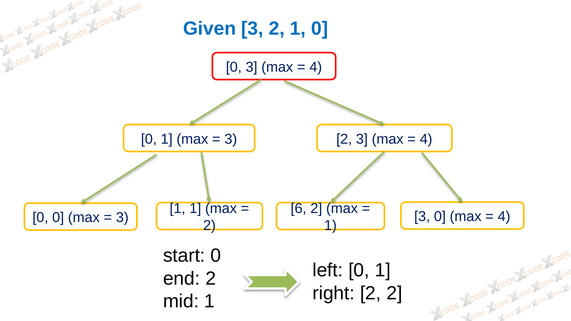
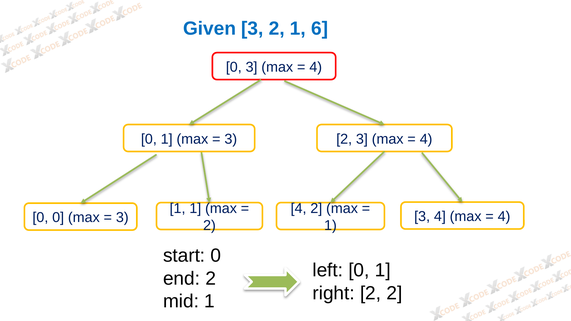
1 0: 0 -> 6 (320, 29)
6: 6 -> 4 (299, 209)
3 0: 0 -> 4 (440, 217)
